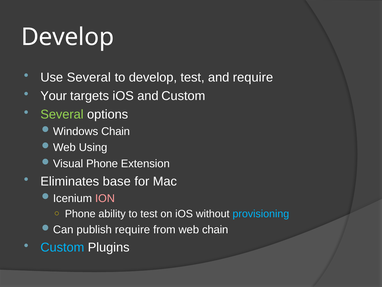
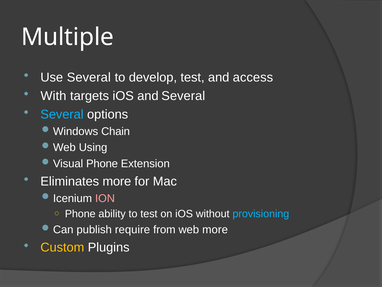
Develop: Develop -> Multiple (68, 37)
and require: require -> access (253, 77)
Your: Your -> With (53, 96)
and Custom: Custom -> Several (183, 96)
Several colour: light green -> light blue (62, 114)
Eliminates base: base -> more (117, 181)
web chain: chain -> more (215, 229)
Custom colour: light blue -> yellow (62, 247)
